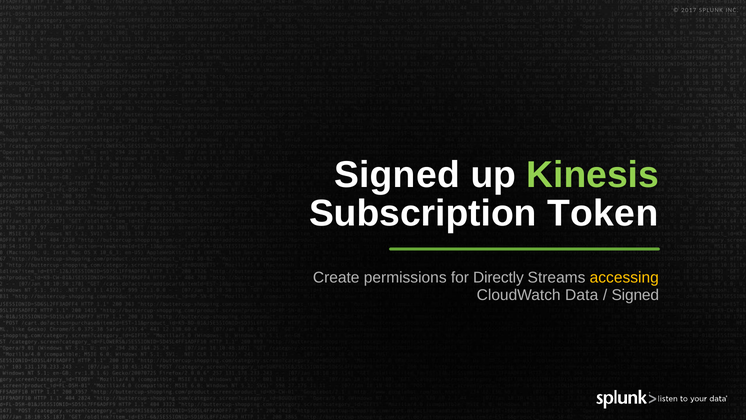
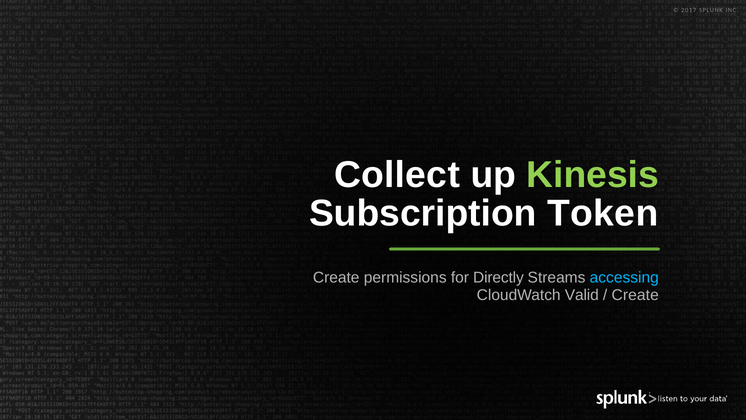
Signed: Signed -> Collect (397, 175)
accessing colour: yellow -> light blue (624, 278)
Data: Data -> Valid (582, 295)
Signed: Signed -> Create (635, 295)
